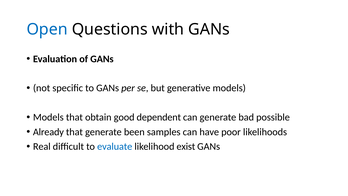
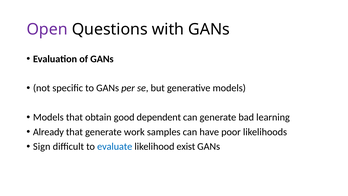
Open colour: blue -> purple (47, 29)
possible: possible -> learning (273, 117)
been: been -> work (134, 132)
Real: Real -> Sign (42, 146)
